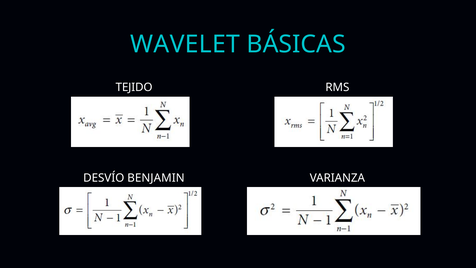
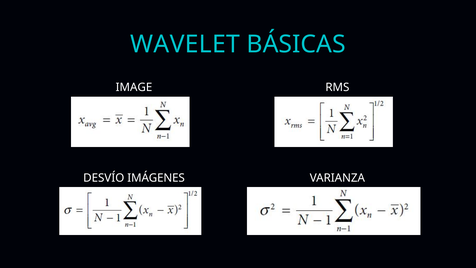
TEJIDO: TEJIDO -> IMAGE (134, 87)
BENJAMIN: BENJAMIN -> IMÁGENES (156, 178)
